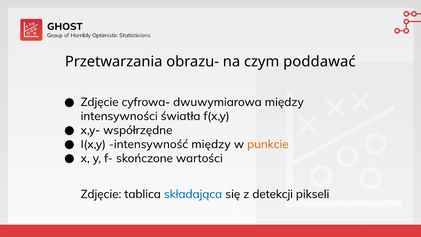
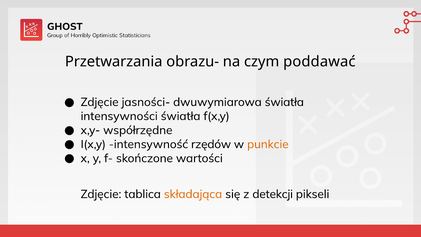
cyfrowa-: cyfrowa- -> jasności- (146, 102)
dwuwymiarowa między: między -> światła (284, 102)
intensywność między: między -> rzędów (211, 144)
składająca colour: blue -> orange (193, 194)
